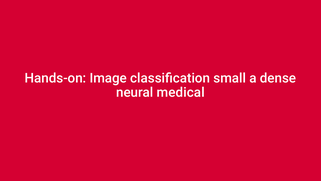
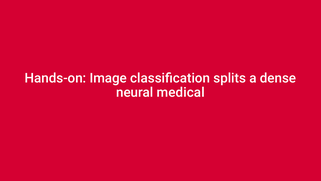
small: small -> splits (230, 78)
